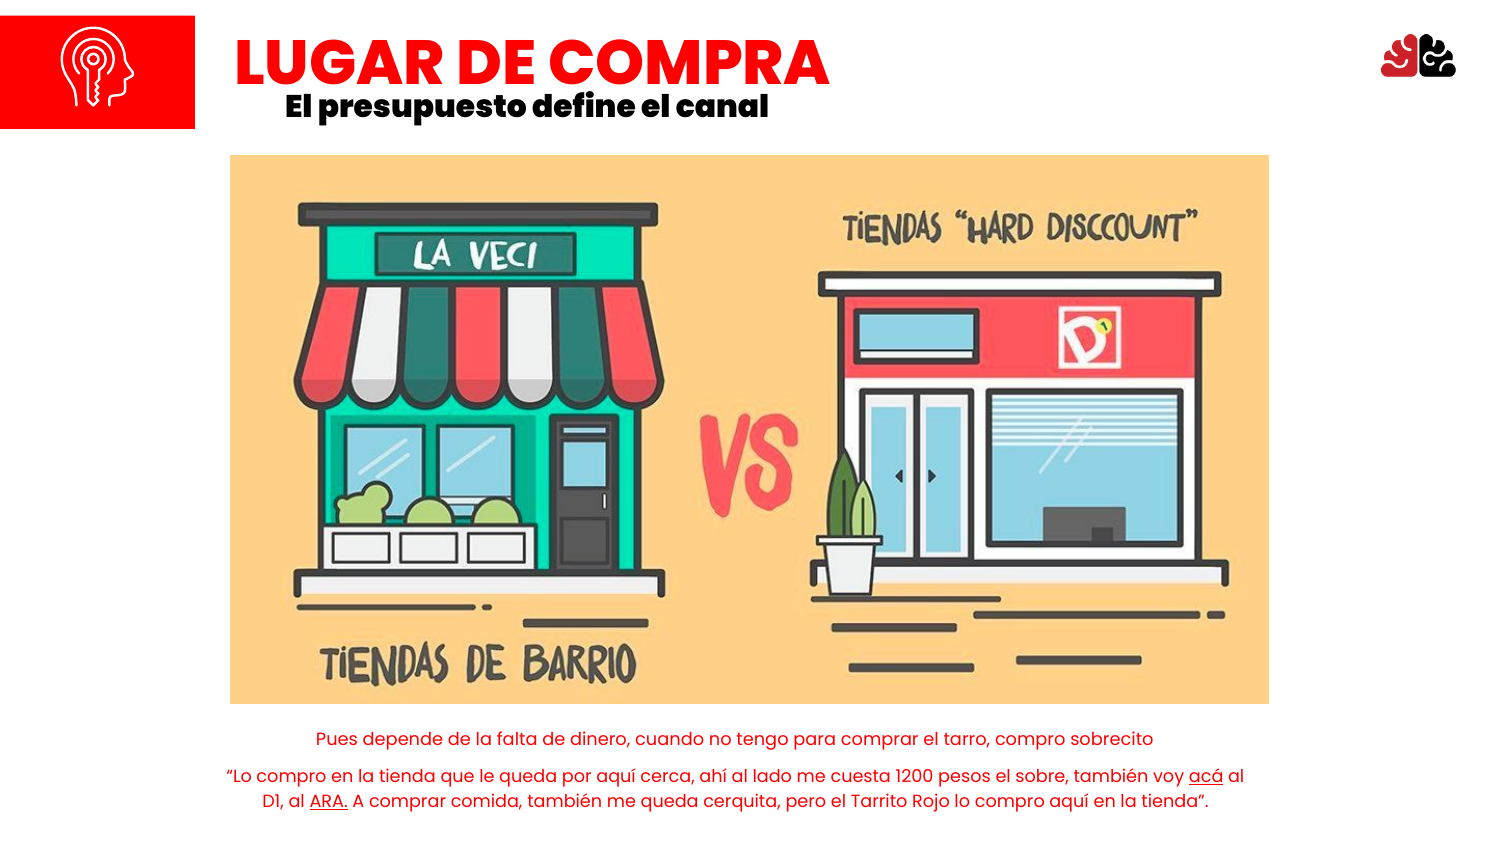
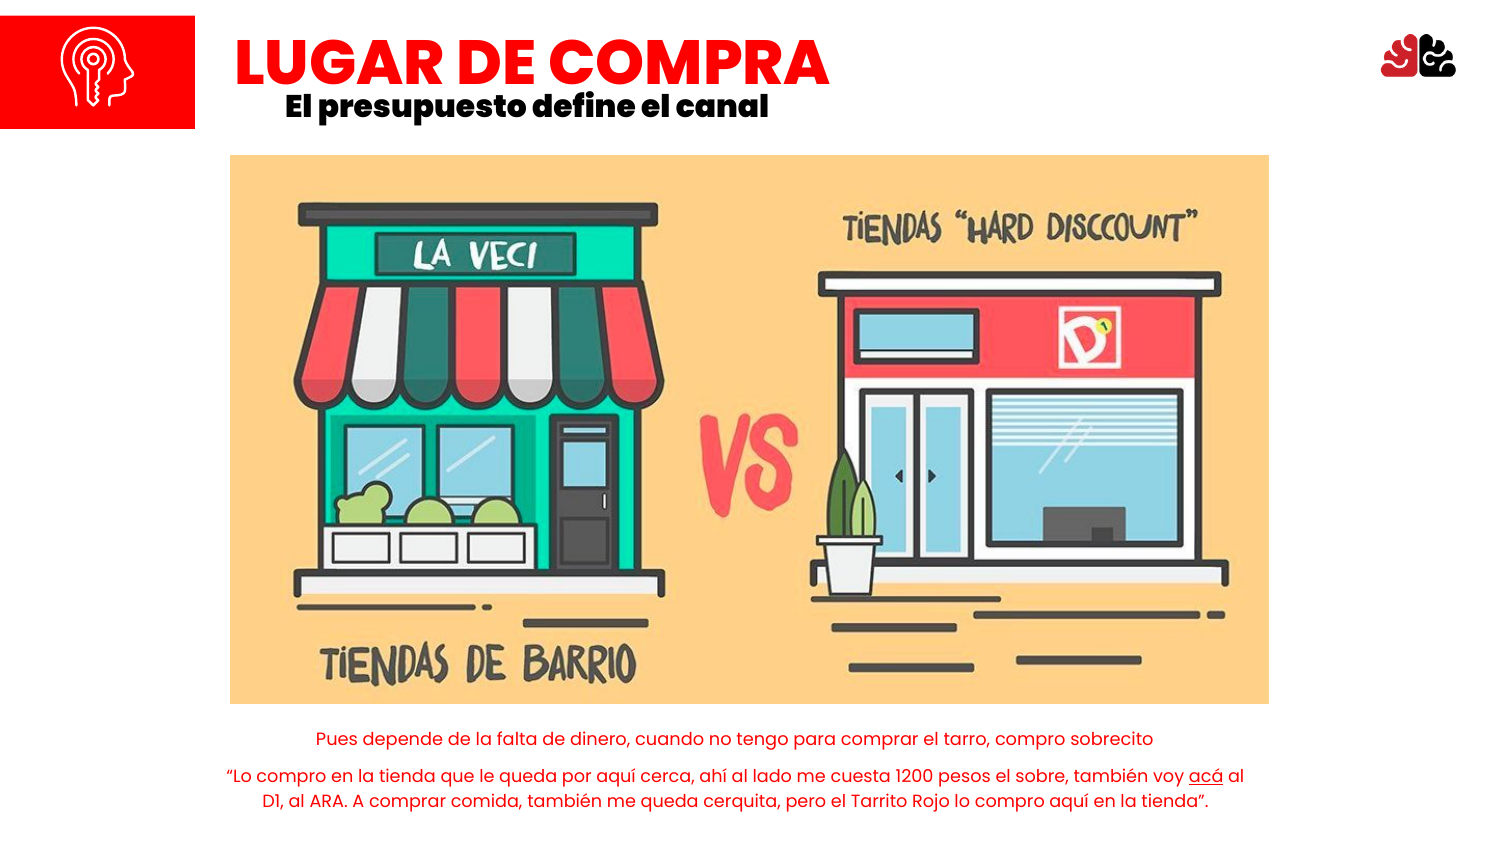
ARA underline: present -> none (329, 802)
